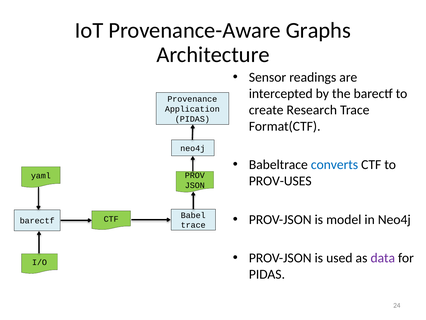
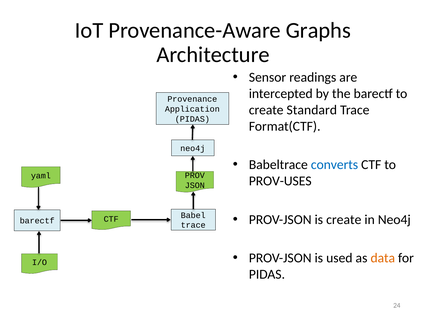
Research: Research -> Standard (312, 110)
is model: model -> create (344, 219)
data colour: purple -> orange (383, 257)
